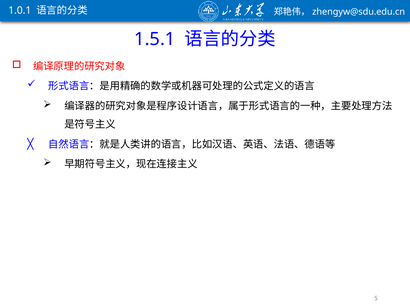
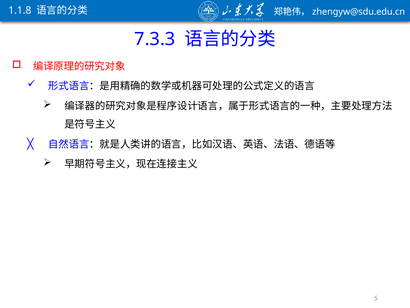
1.0.1: 1.0.1 -> 1.1.8 (20, 10)
1.5.1: 1.5.1 -> 7.3.3 (155, 39)
